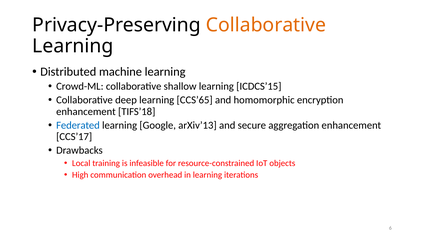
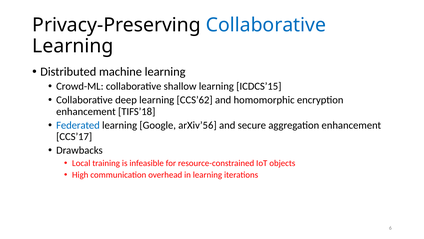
Collaborative colour: orange -> blue (266, 25)
CCS’65: CCS’65 -> CCS’62 (195, 100)
arXiv’13: arXiv’13 -> arXiv’56 (197, 125)
